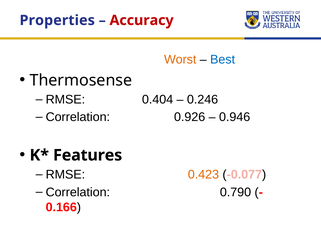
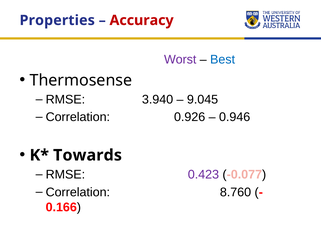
Worst colour: orange -> purple (180, 60)
0.404: 0.404 -> 3.940 (158, 99)
0.246: 0.246 -> 9.045 (203, 99)
Features: Features -> Towards (88, 155)
0.423 colour: orange -> purple (203, 174)
0.790: 0.790 -> 8.760 (236, 192)
